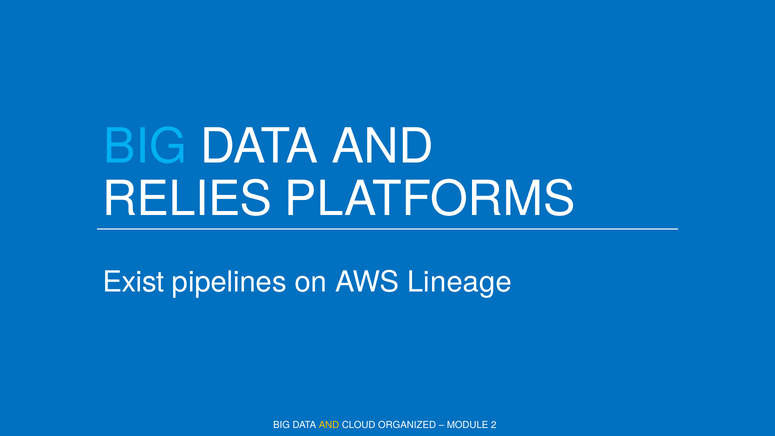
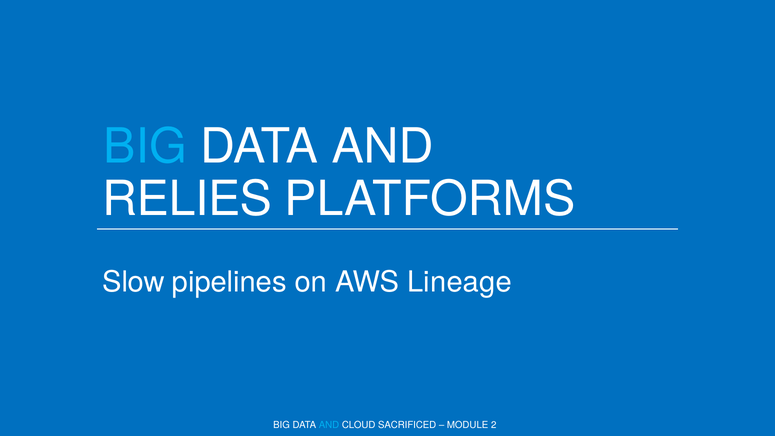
Exist: Exist -> Slow (133, 282)
AND colour: yellow -> light blue (329, 425)
ORGANIZED: ORGANIZED -> SACRIFICED (407, 425)
